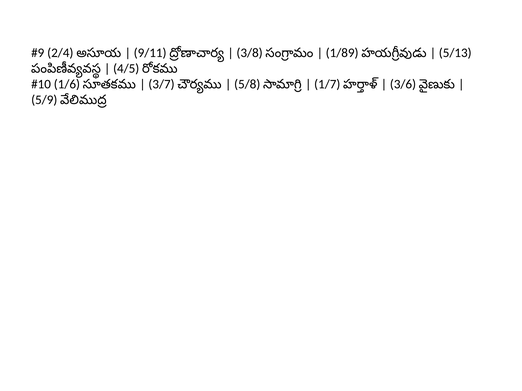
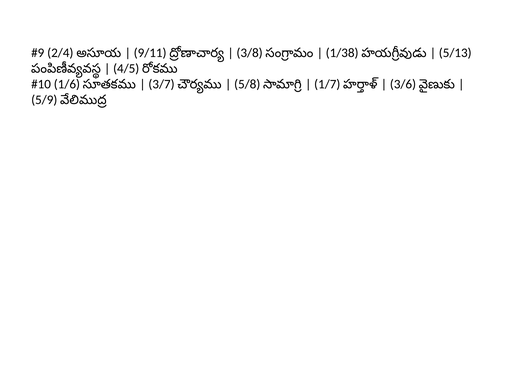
1/89: 1/89 -> 1/38 (342, 53)
